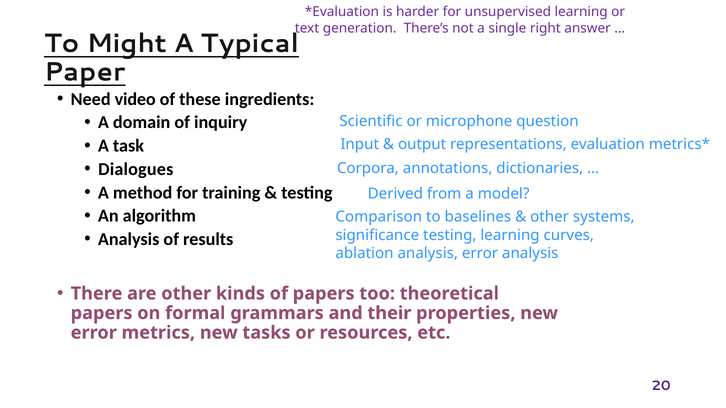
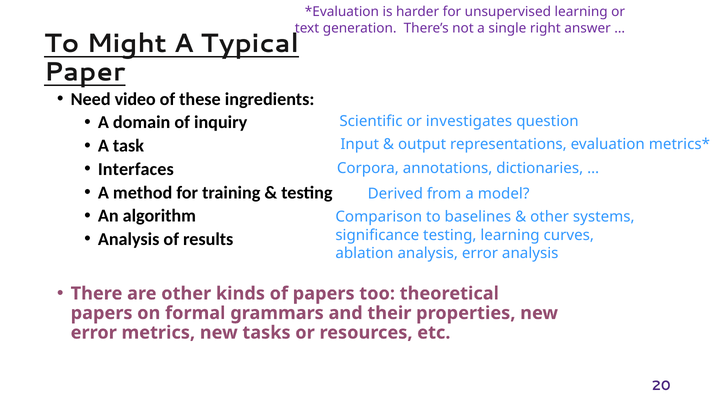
microphone: microphone -> investigates (469, 121)
Dialogues: Dialogues -> Interfaces (136, 169)
